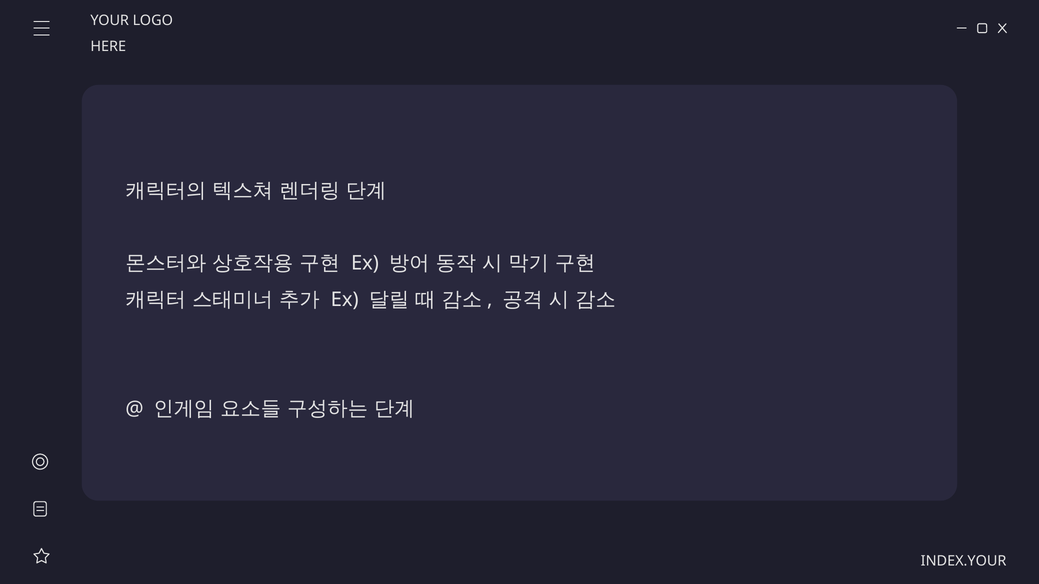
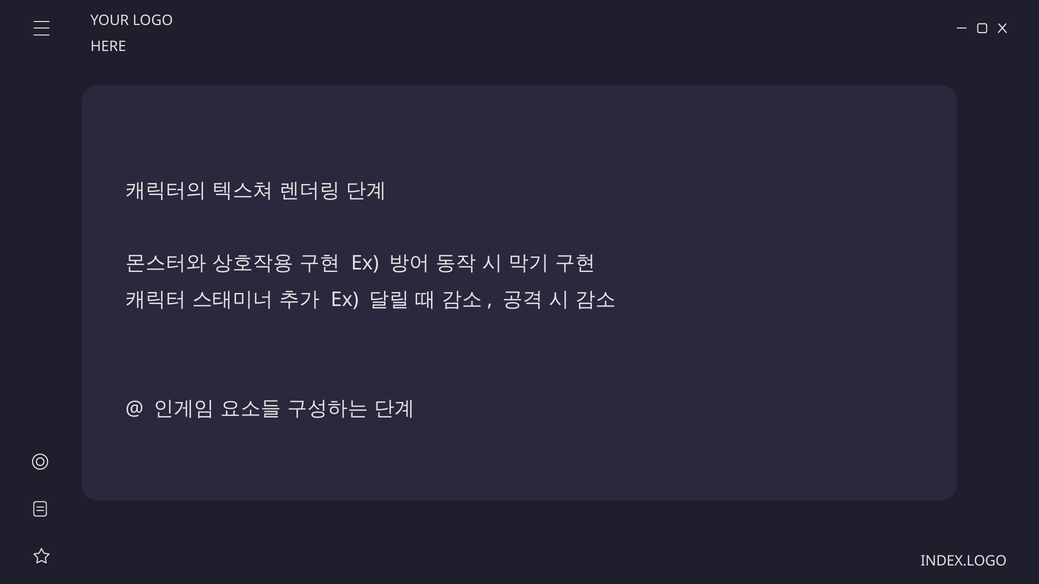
INDEX.YOUR: INDEX.YOUR -> INDEX.LOGO (964, 561)
